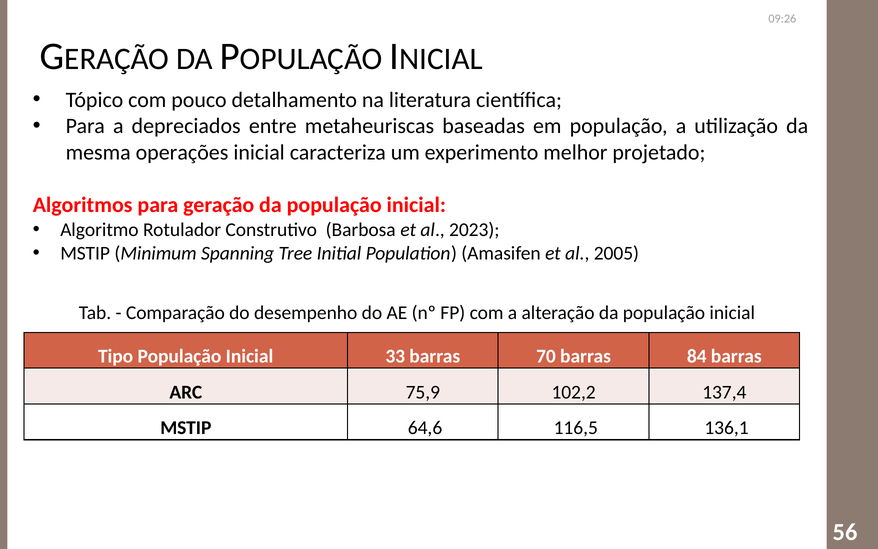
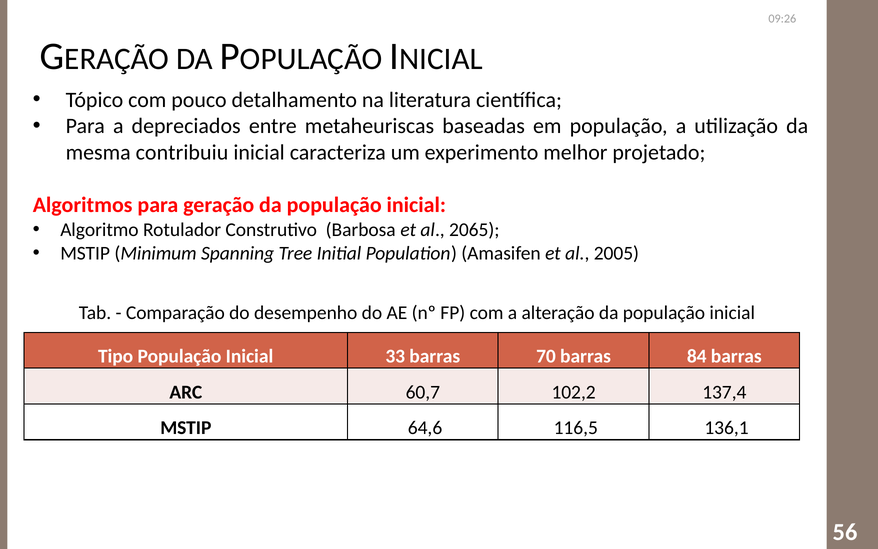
operações: operações -> contribuiu (182, 152)
2023: 2023 -> 2065 (474, 230)
75,9: 75,9 -> 60,7 (423, 392)
